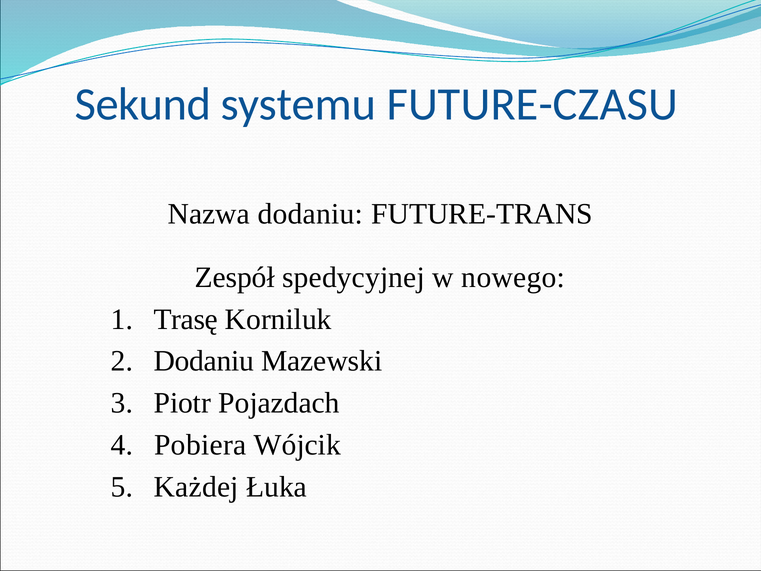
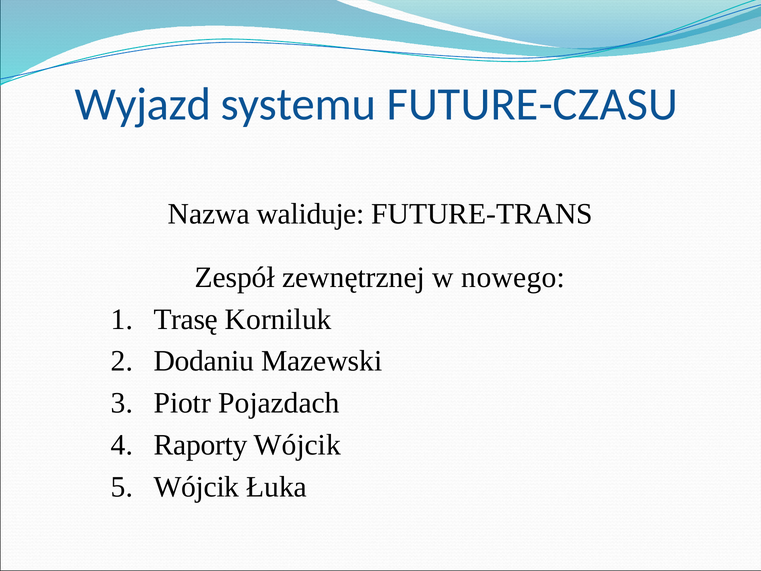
Sekund: Sekund -> Wyjazd (143, 104)
Nazwa dodaniu: dodaniu -> waliduje (311, 214)
spedycyjnej: spedycyjnej -> zewnętrznej (354, 277)
Pobiera: Pobiera -> Raporty (201, 445)
Każdej: Każdej -> Wójcik (196, 487)
